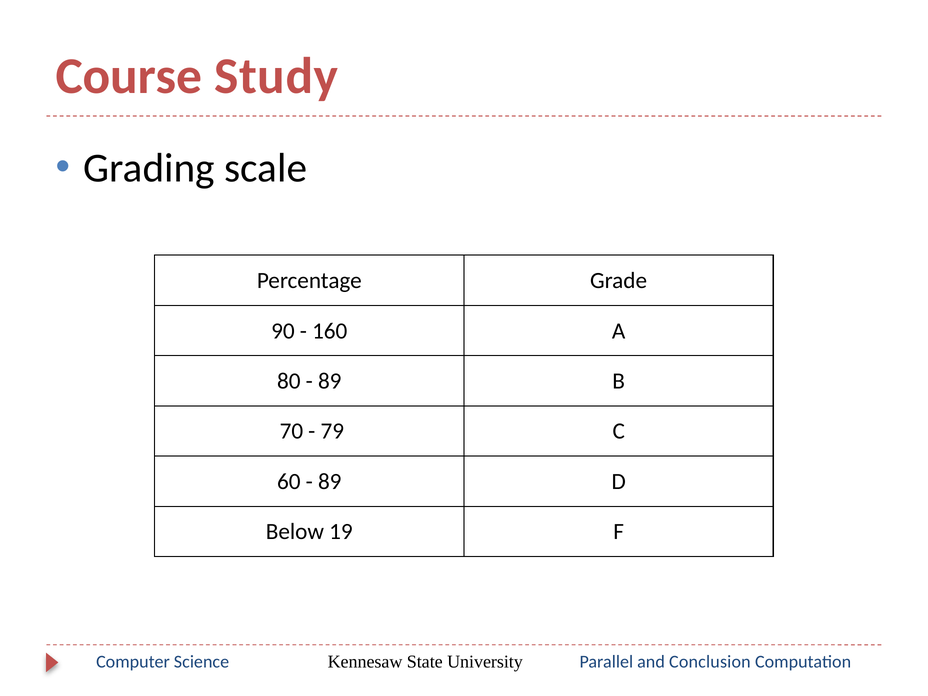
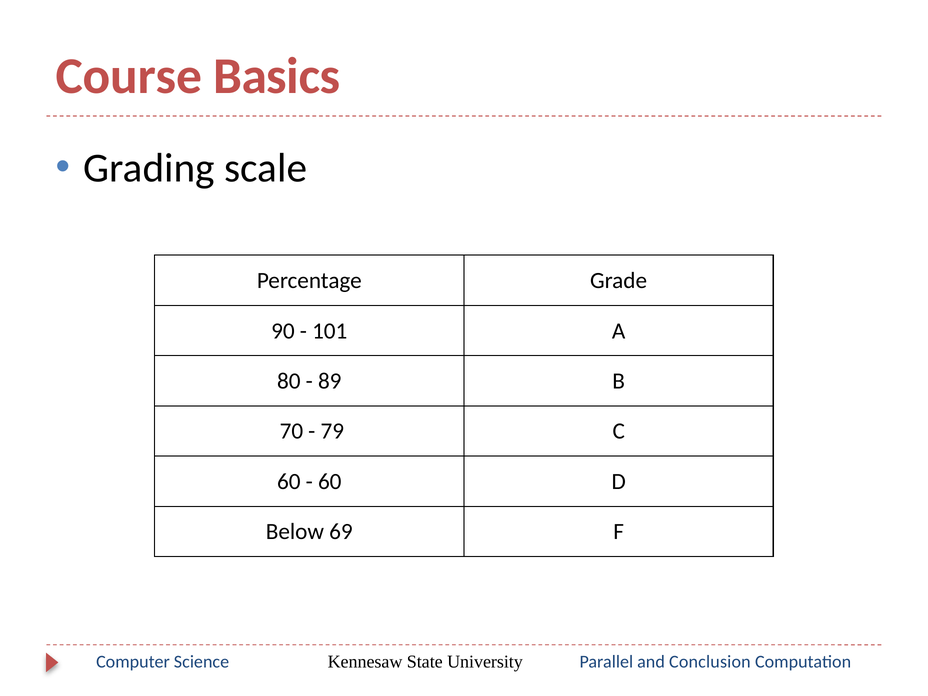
Study: Study -> Basics (277, 76)
160: 160 -> 101 (330, 331)
89: 89 -> 60 (330, 482)
19: 19 -> 69 (341, 532)
